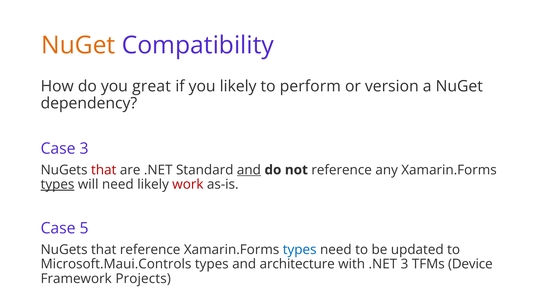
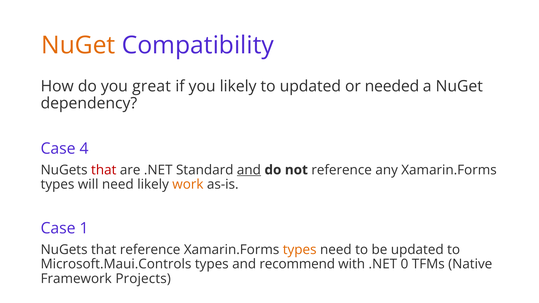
to perform: perform -> updated (310, 87)
version: version -> needed (392, 87)
Case 3: 3 -> 4 (84, 149)
types underline: present -> none (58, 185)
work colour: red -> orange (188, 185)
5: 5 -> 1 (84, 228)
types colour: blue -> orange (300, 250)
architecture: architecture -> recommend (297, 264)
.NET 3: 3 -> 0 (404, 264)
Device: Device -> Native (470, 264)
